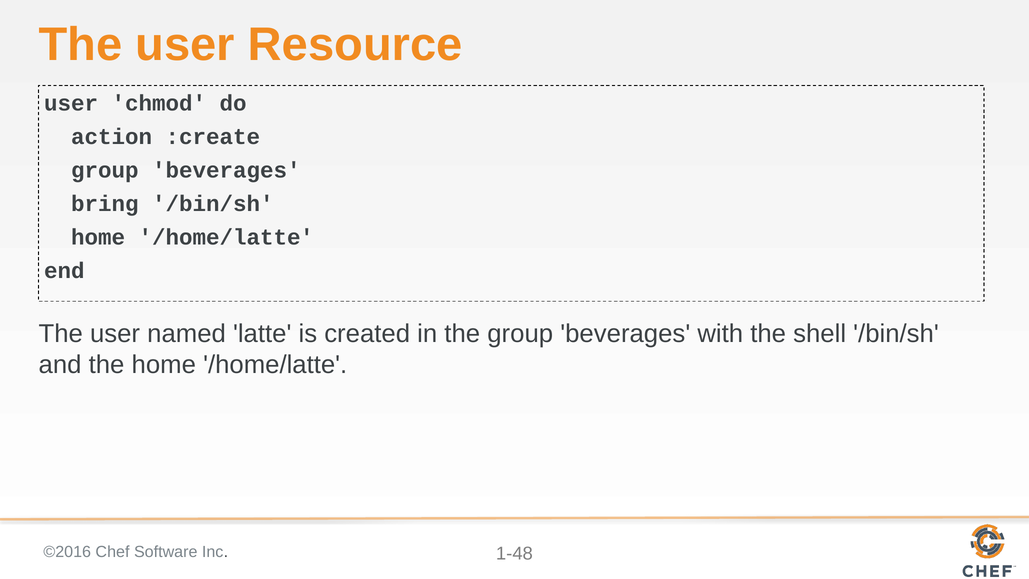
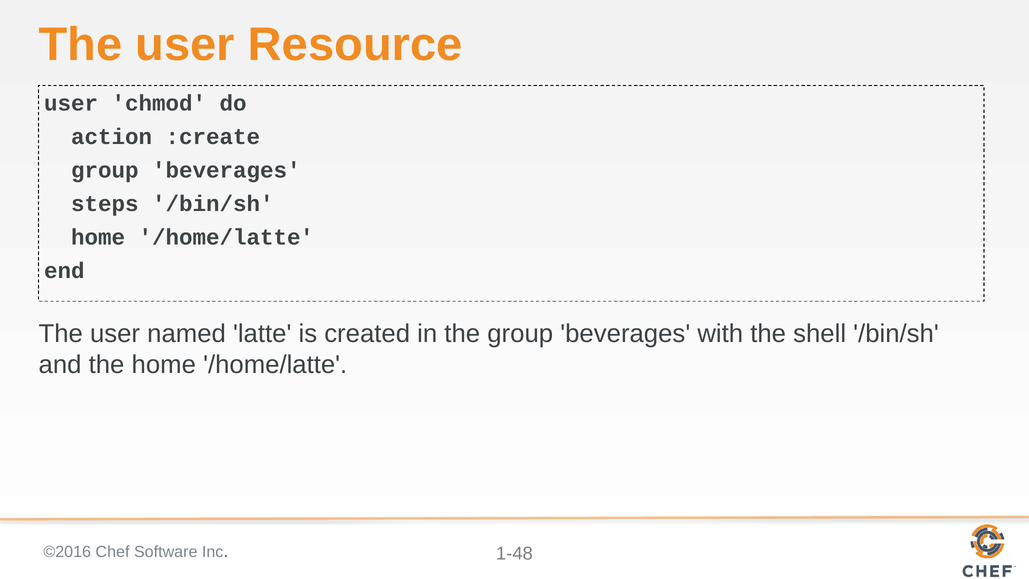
bring: bring -> steps (105, 204)
